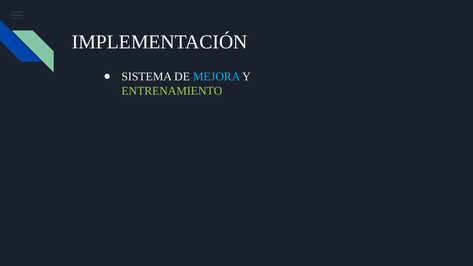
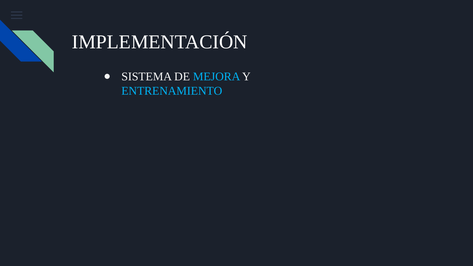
ENTRENAMIENTO colour: light green -> light blue (172, 91)
